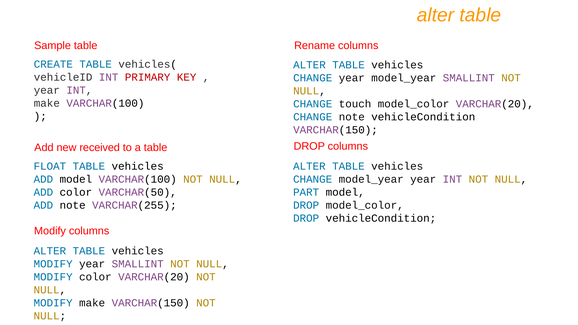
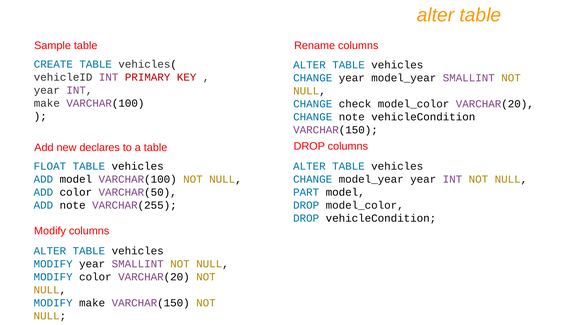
touch: touch -> check (355, 104)
received: received -> declares (100, 147)
